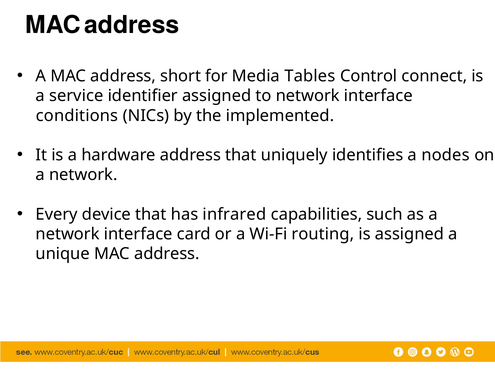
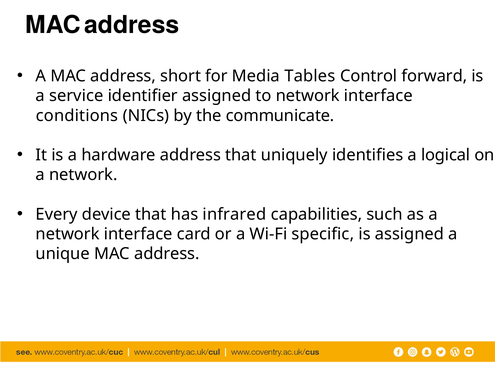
connect: connect -> forward (434, 76)
implemented: implemented -> communicate (280, 116)
nodes: nodes -> logical (446, 155)
routing: routing -> specific (323, 234)
